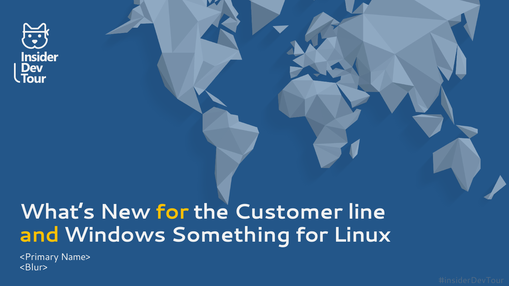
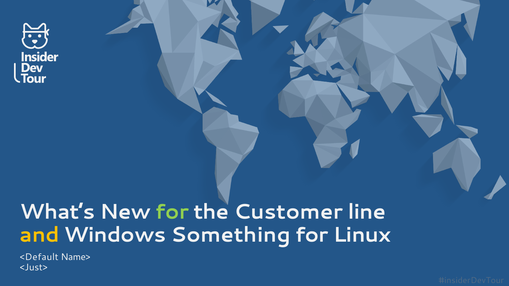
for colour: yellow -> light green (172, 212)
<Primary: <Primary -> <Default (39, 257)
<Blur>: <Blur> -> <Just> (34, 268)
